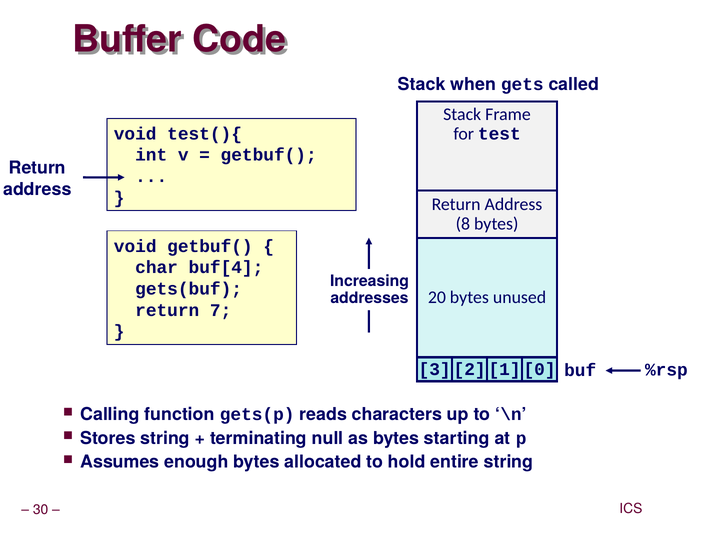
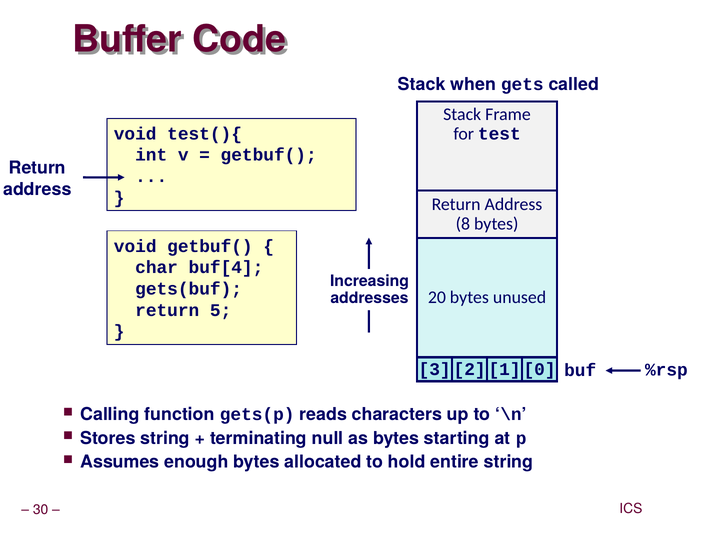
7: 7 -> 5 (221, 310)
